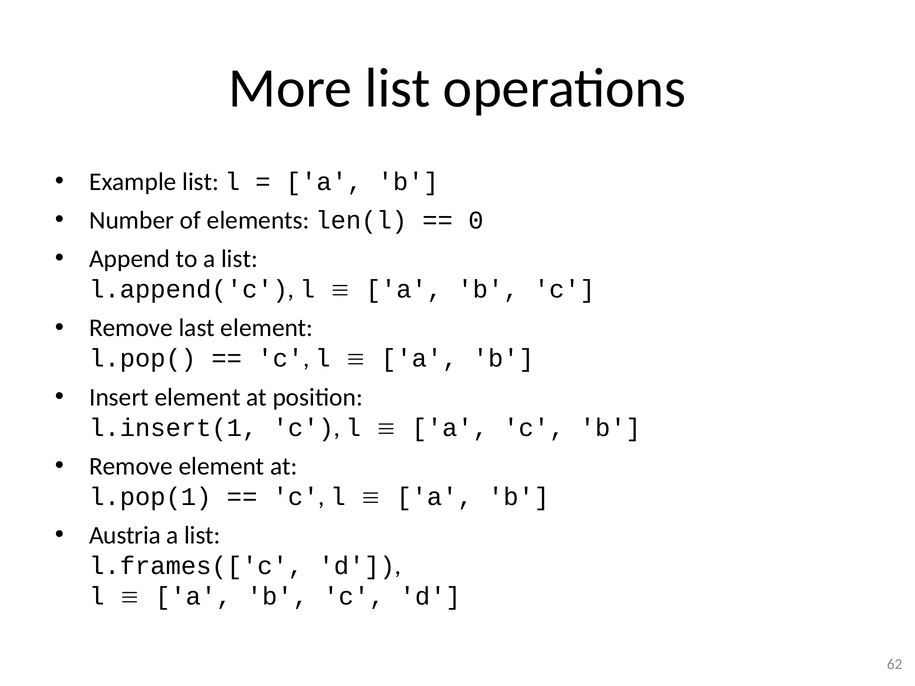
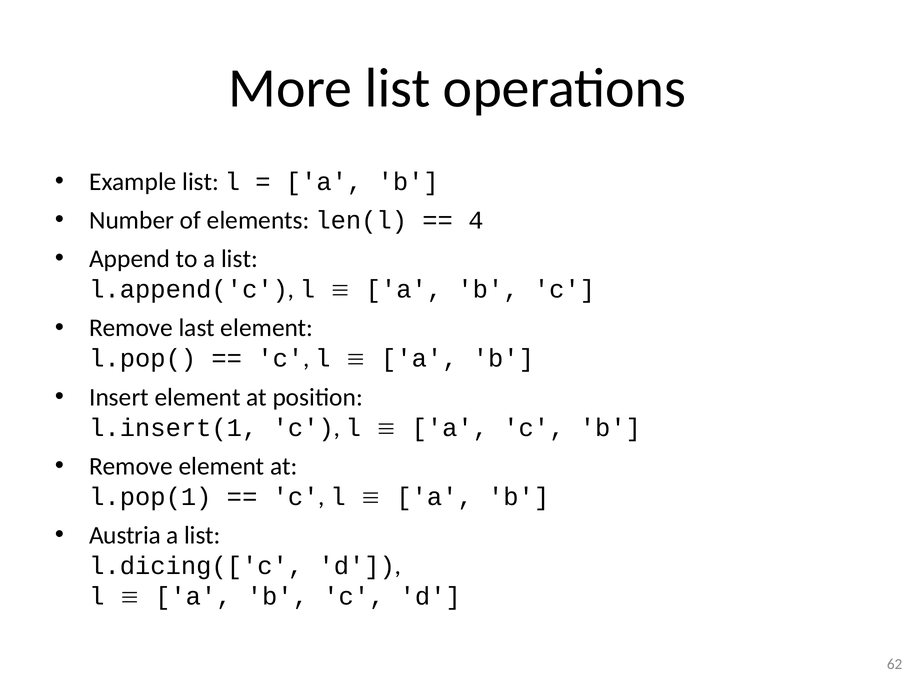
0: 0 -> 4 (476, 220)
l.frames(['c: l.frames(['c -> l.dicing(['c (196, 566)
